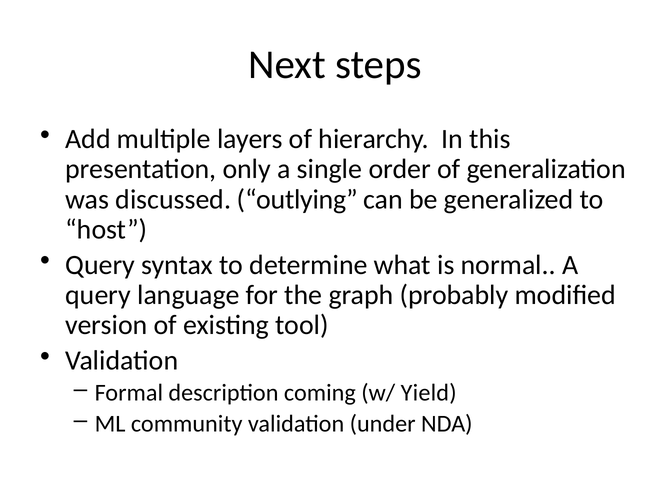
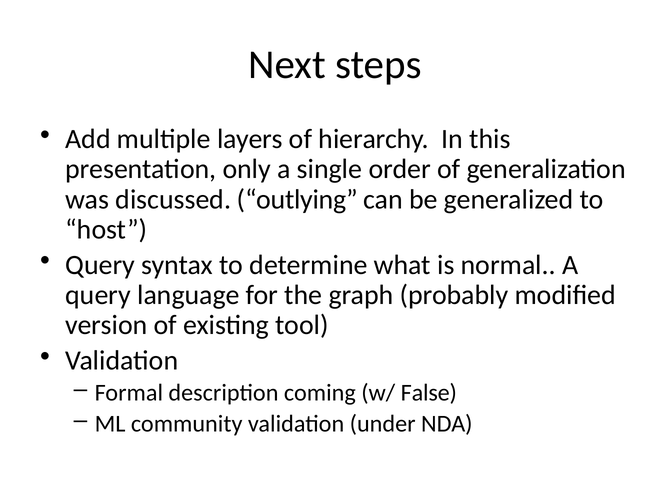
Yield: Yield -> False (429, 393)
